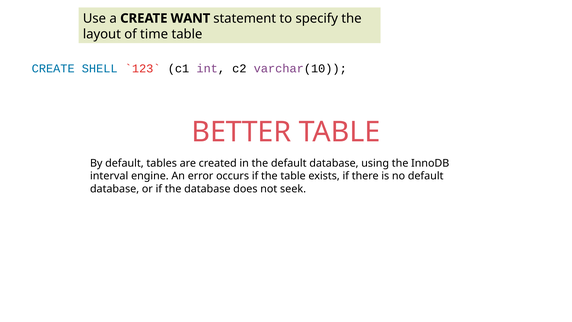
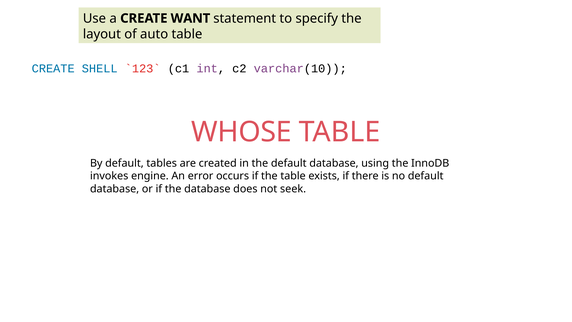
time: time -> auto (154, 34)
BETTER: BETTER -> WHOSE (242, 132)
interval: interval -> invokes (109, 176)
